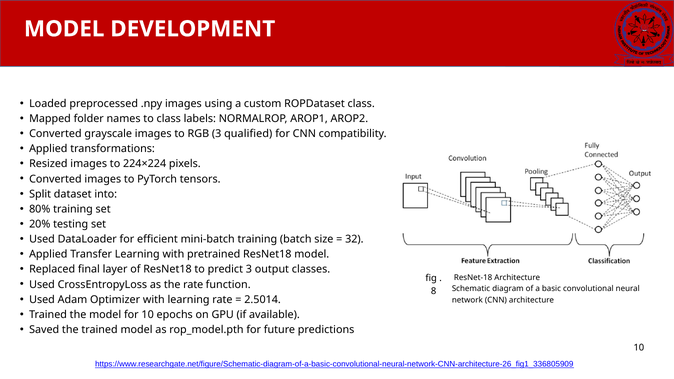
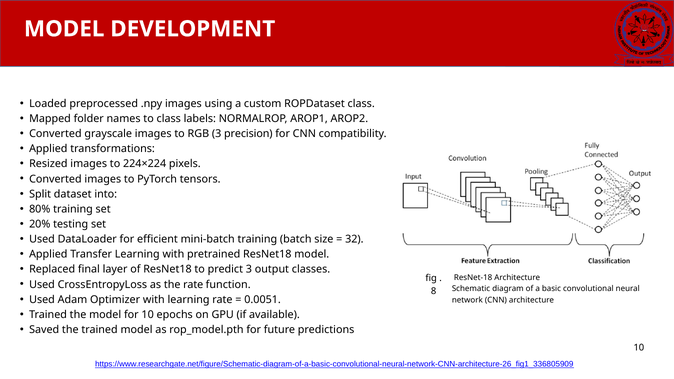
qualified: qualified -> precision (248, 134)
2.5014: 2.5014 -> 0.0051 (263, 300)
